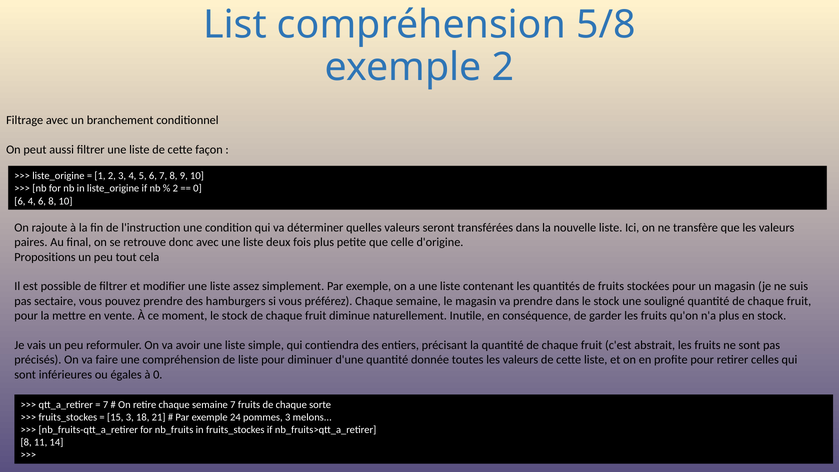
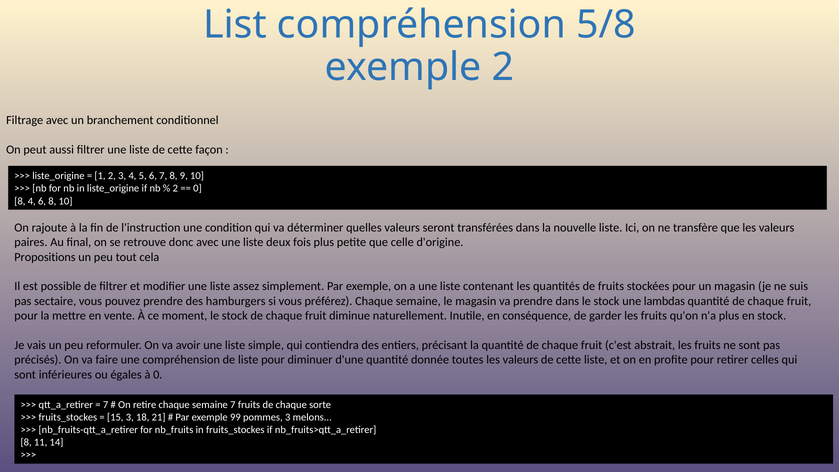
6: 6 -> 8 (20, 201)
souligné: souligné -> lambdas (664, 301)
24: 24 -> 99 (235, 417)
